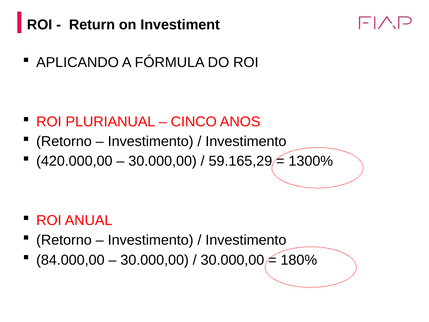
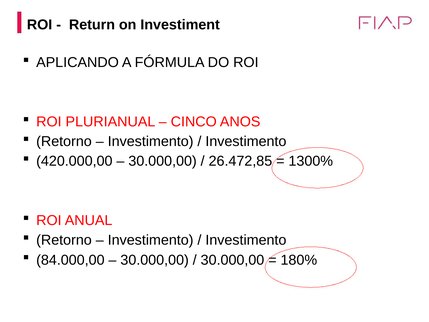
59.165,29: 59.165,29 -> 26.472,85 (240, 161)
